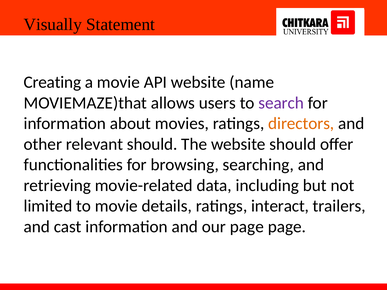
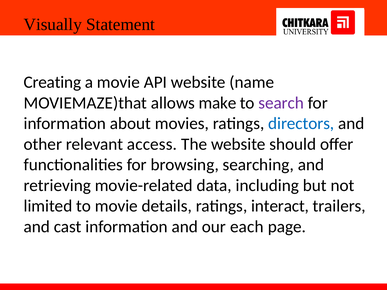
users: users -> make (217, 103)
directors colour: orange -> blue (301, 124)
relevant should: should -> access (152, 144)
our page: page -> each (247, 227)
